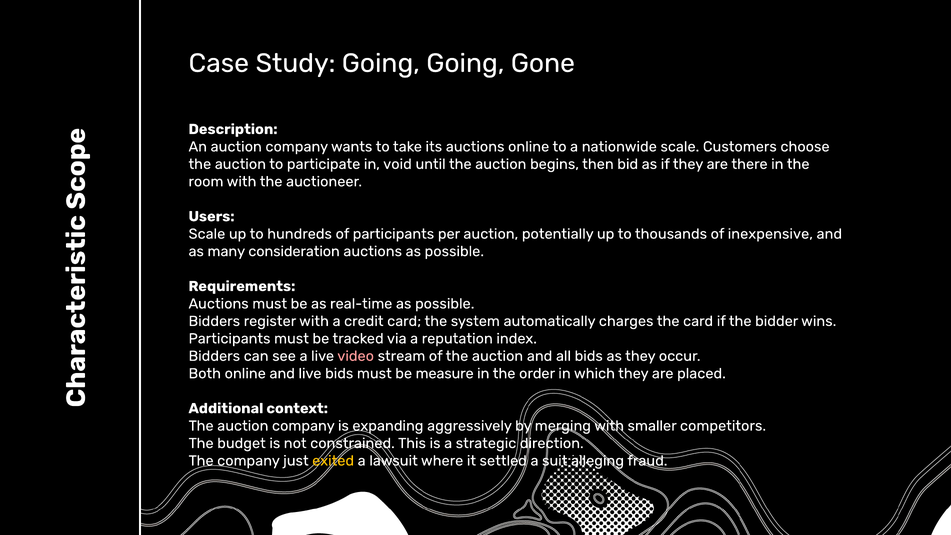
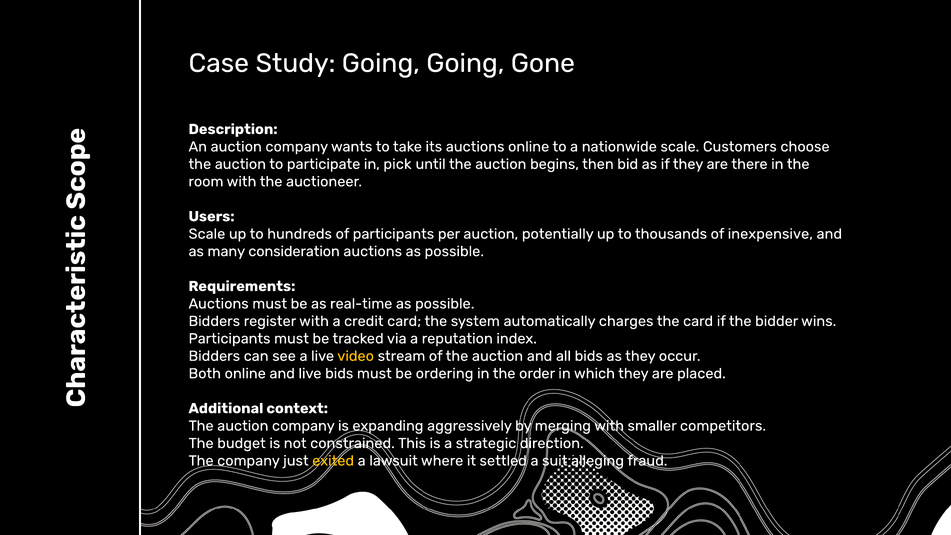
void: void -> pick (397, 164)
video colour: pink -> yellow (356, 356)
measure: measure -> ordering (445, 373)
